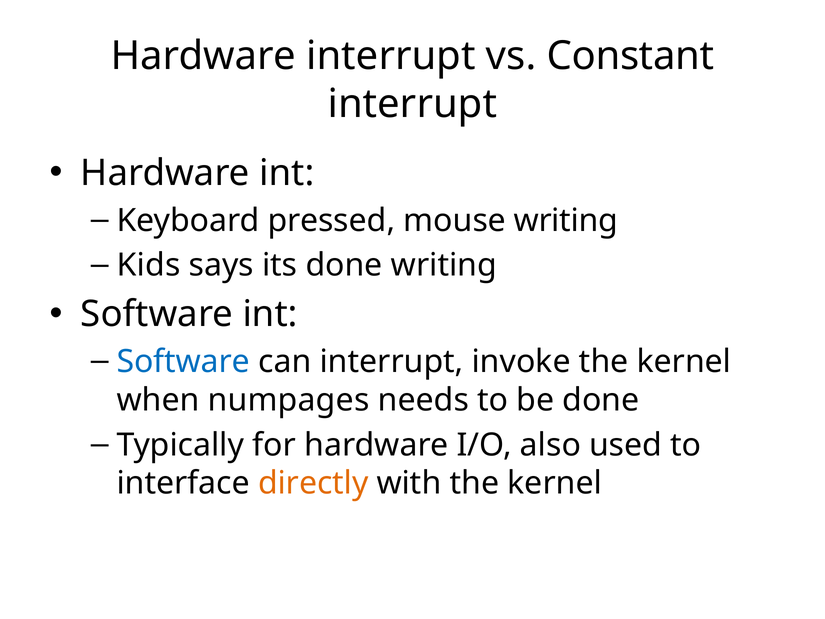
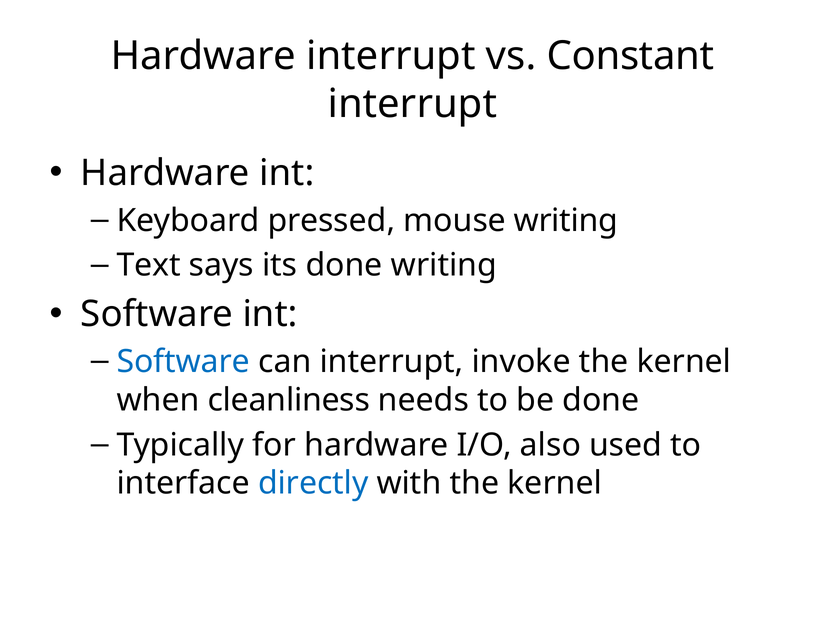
Kids: Kids -> Text (149, 265)
numpages: numpages -> cleanliness (289, 400)
directly colour: orange -> blue (313, 483)
